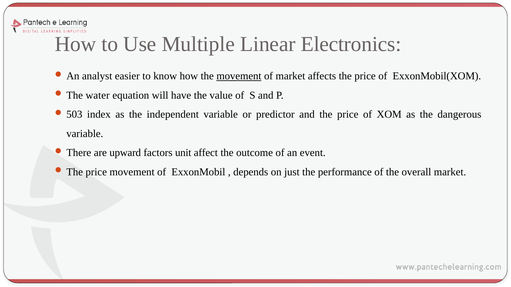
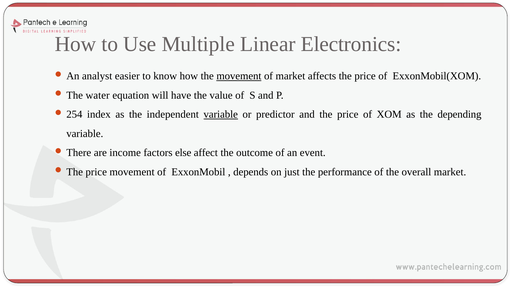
503: 503 -> 254 (74, 115)
variable underline: none -> present (221, 115)
dangerous: dangerous -> depending (459, 115)
upward: upward -> income (125, 153)
unit: unit -> else (183, 153)
